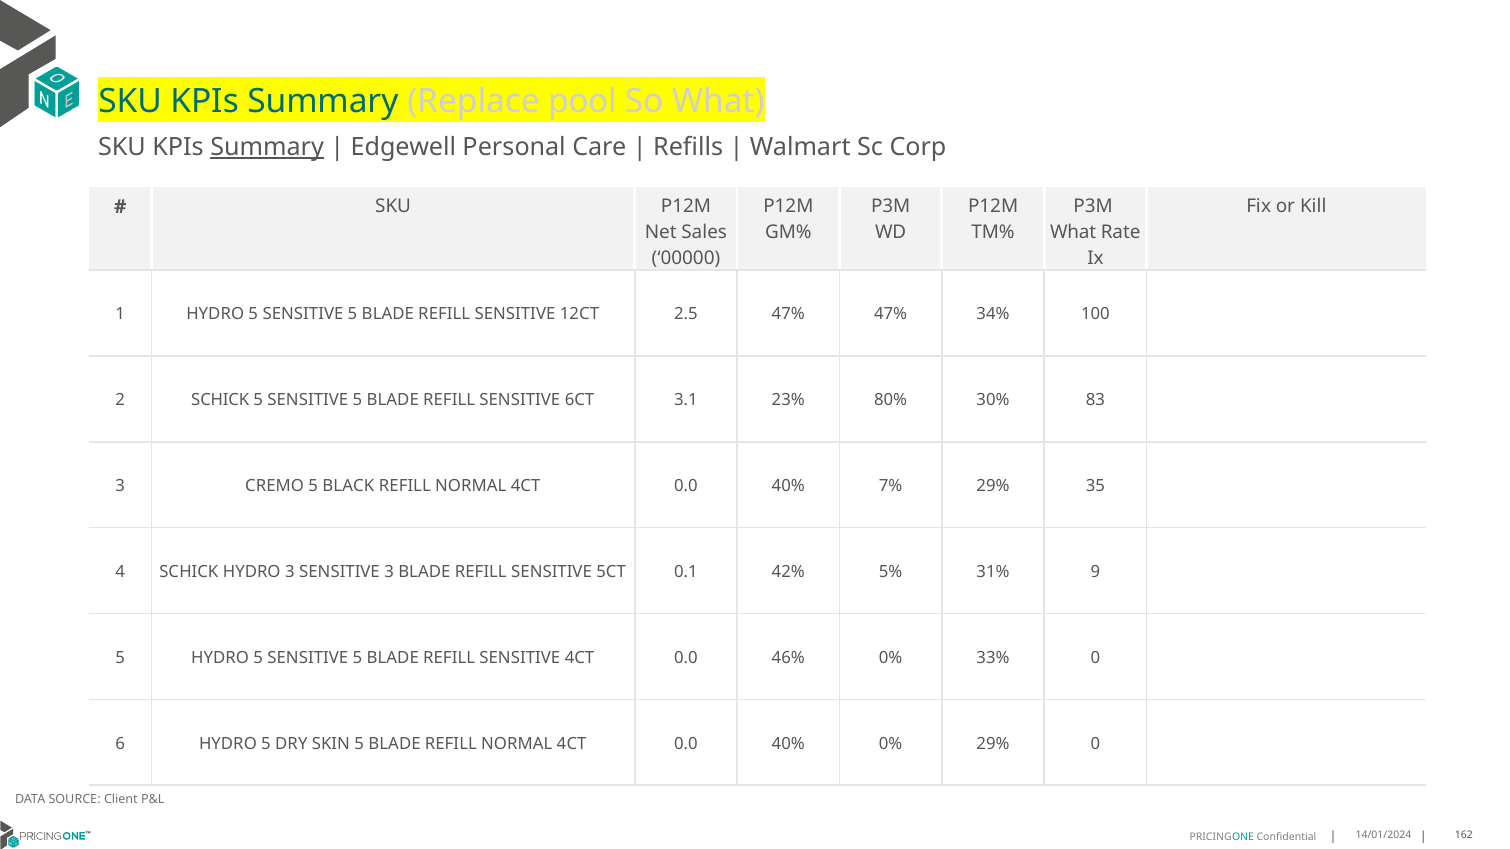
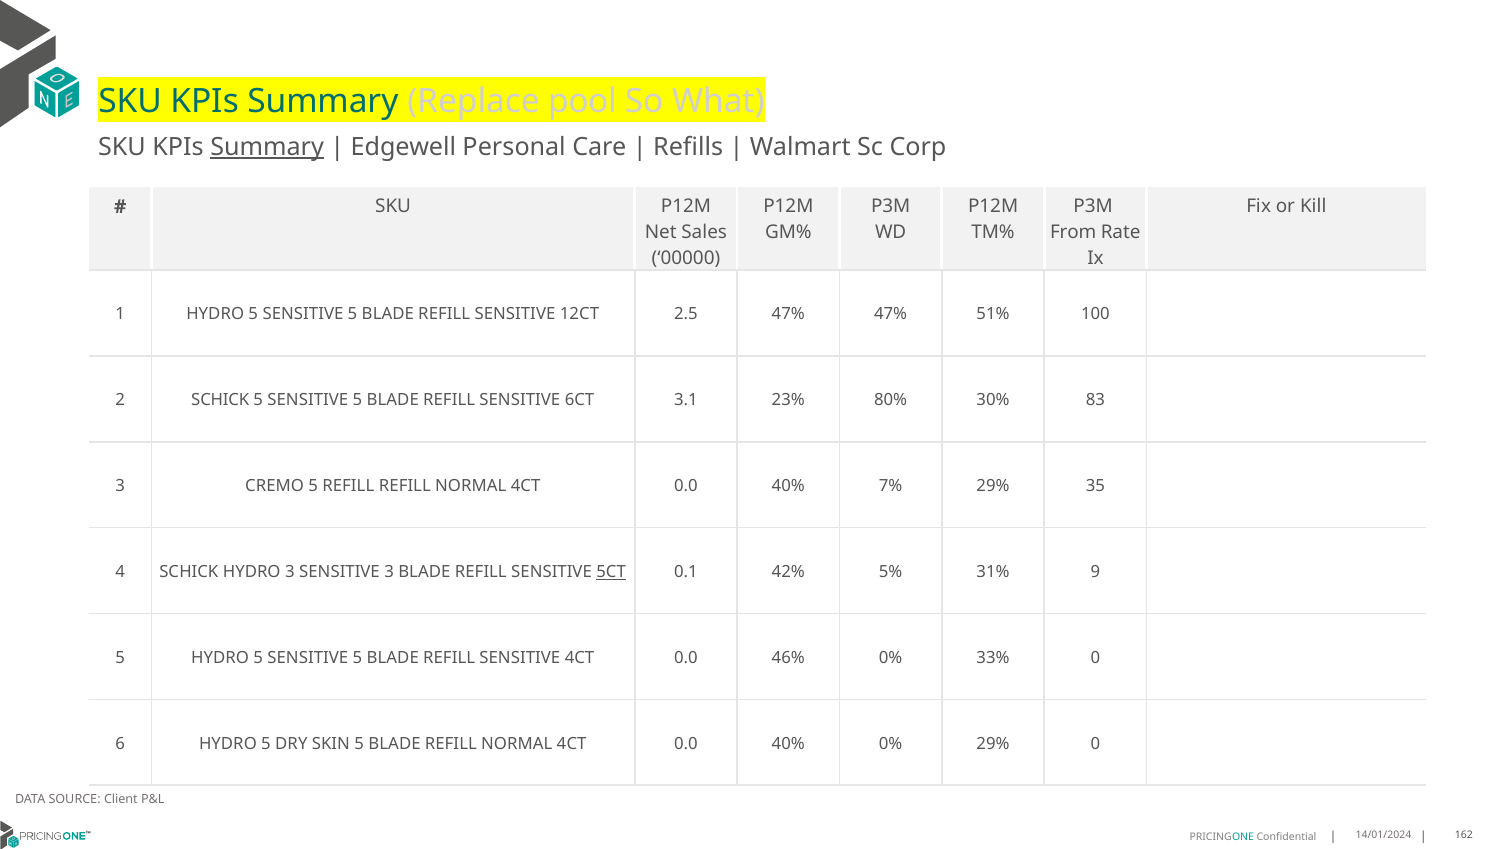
What: What -> From (1073, 232)
34%: 34% -> 51% (993, 314)
5 BLACK: BLACK -> REFILL (348, 486)
5CT underline: none -> present (611, 572)
